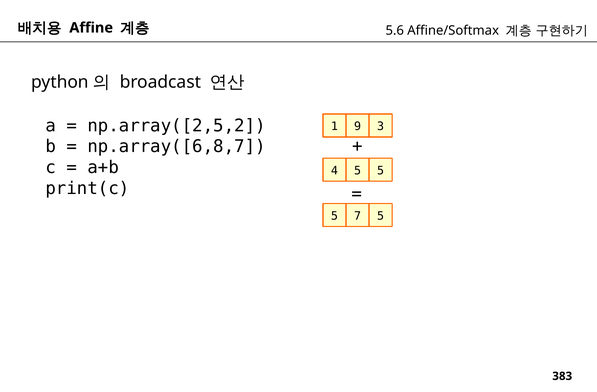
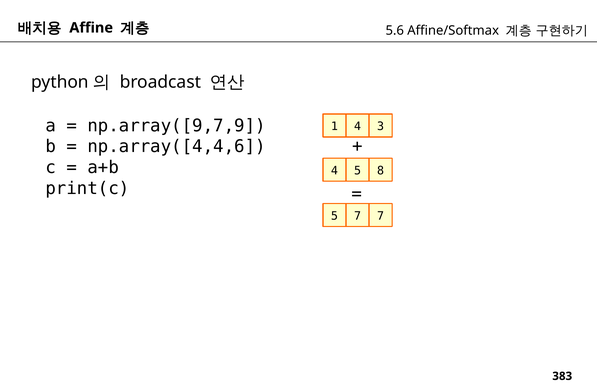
np.array([2,5,2: np.array([2,5,2 -> np.array([9,7,9 (177, 126)
1 9: 9 -> 4 (358, 126)
np.array([6,8,7: np.array([6,8,7 -> np.array([4,4,6 (177, 147)
5 5: 5 -> 8 (381, 171)
7 5: 5 -> 7 (381, 216)
